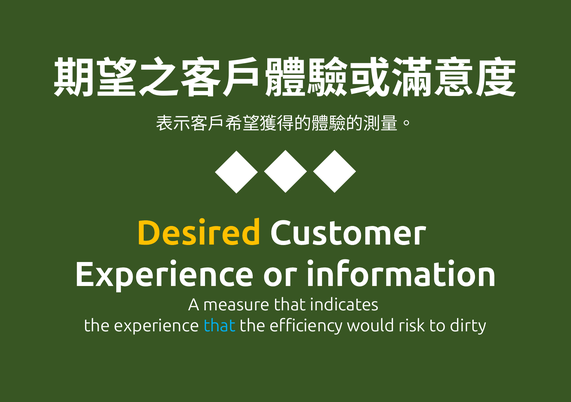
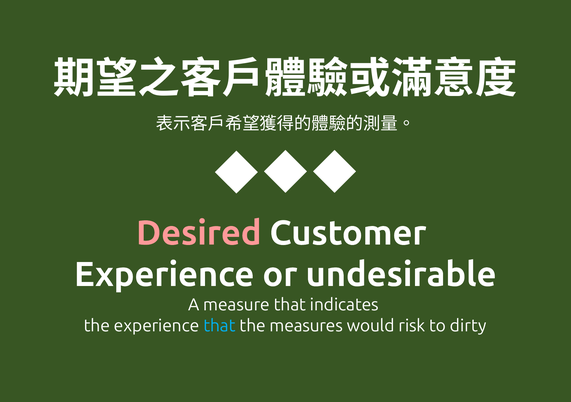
Desired colour: yellow -> pink (199, 233)
information: information -> undesirable (401, 275)
efficiency: efficiency -> measures (306, 326)
